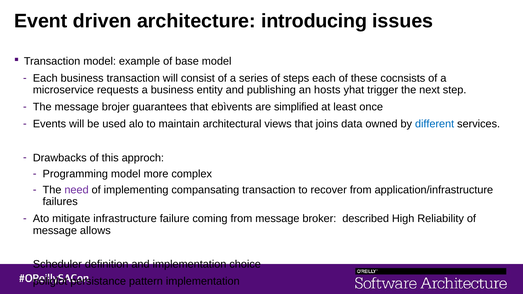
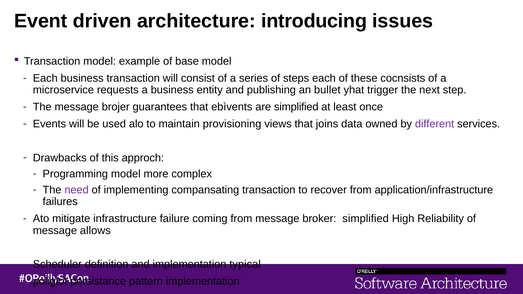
hosts: hosts -> bullet (327, 90)
architectural: architectural -> provisioning (232, 124)
different colour: blue -> purple (435, 124)
broker described: described -> simplified (366, 219)
choice: choice -> typical (245, 264)
